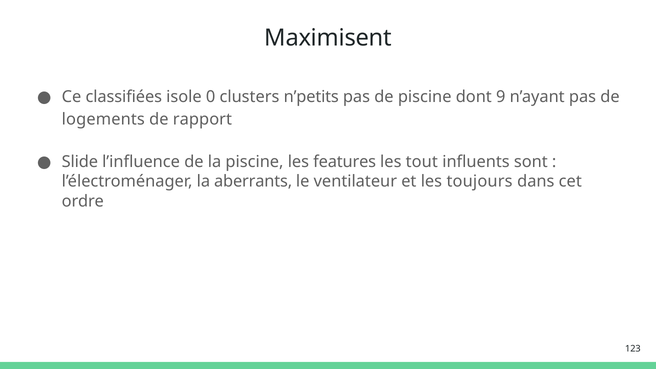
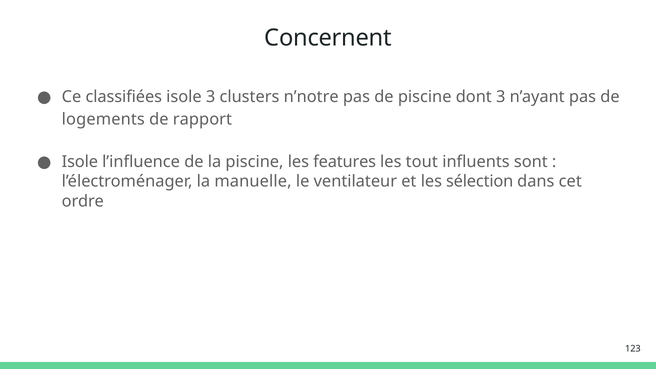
Maximisent: Maximisent -> Concernent (328, 38)
isole 0: 0 -> 3 (211, 97)
n’petits: n’petits -> n’notre (311, 97)
dont 9: 9 -> 3 (501, 97)
Slide: Slide -> Isole (80, 162)
aberrants: aberrants -> manuelle (253, 182)
toujours: toujours -> sélection (480, 182)
